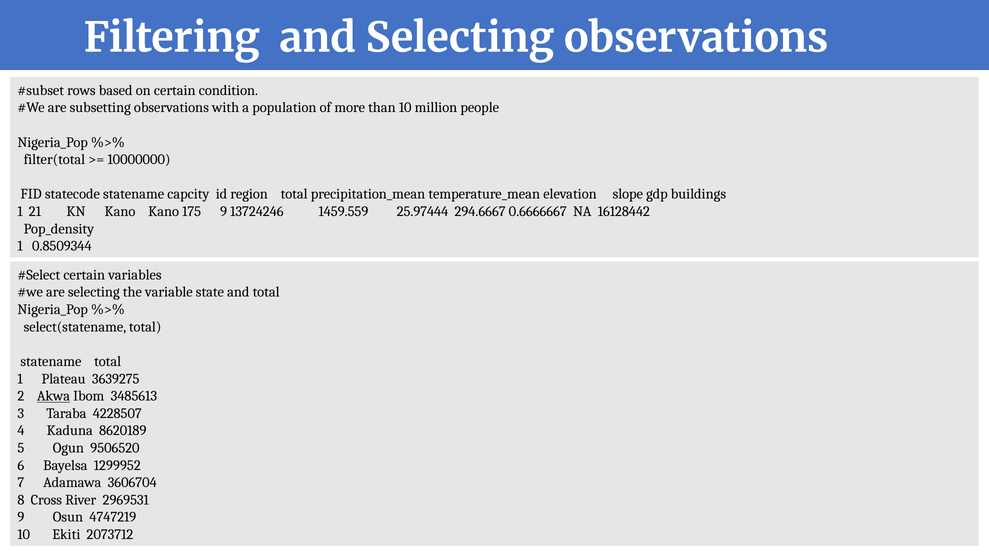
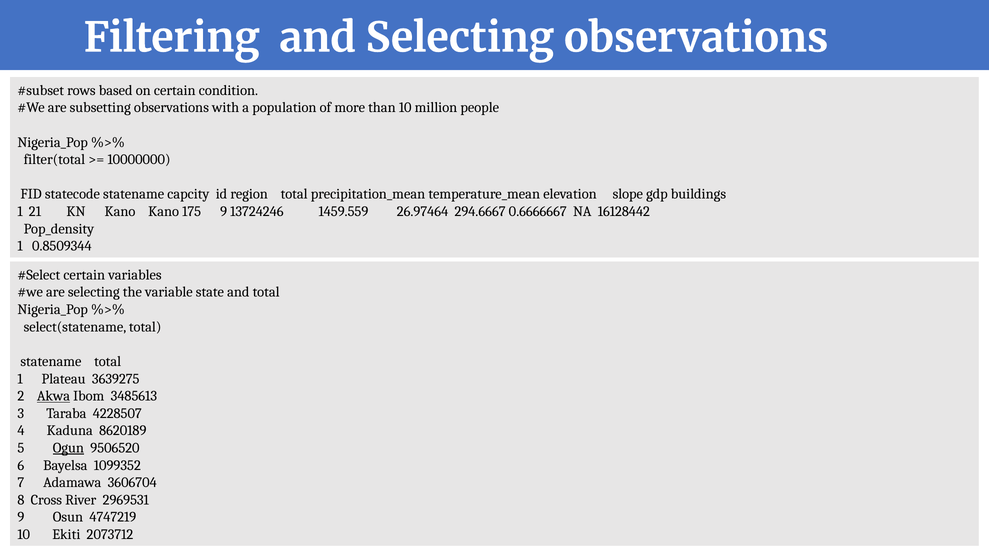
25.97444: 25.97444 -> 26.97464 (423, 212)
Ogun underline: none -> present (68, 448)
1299952: 1299952 -> 1099352 (117, 466)
